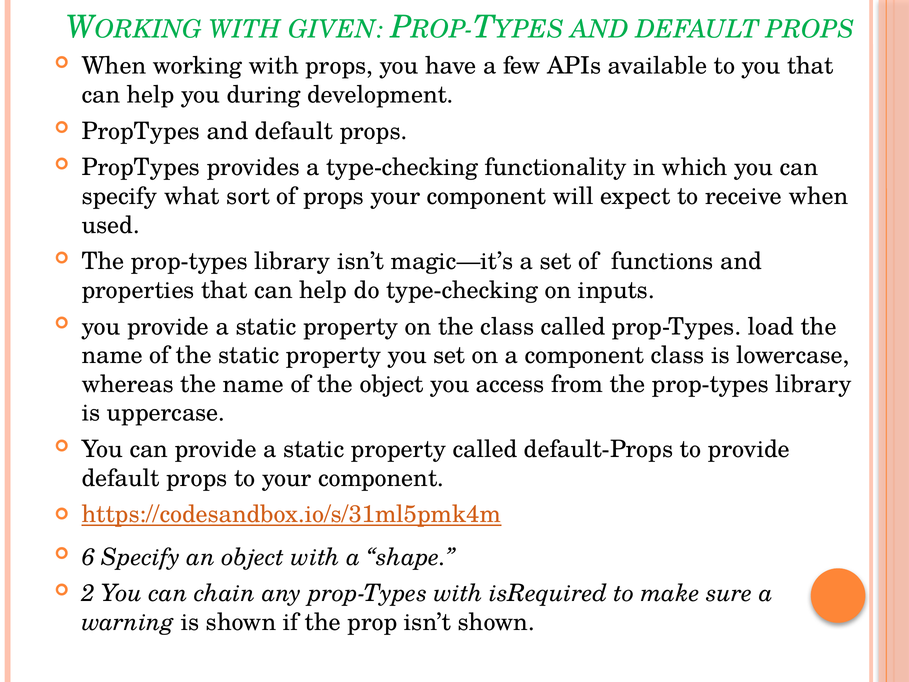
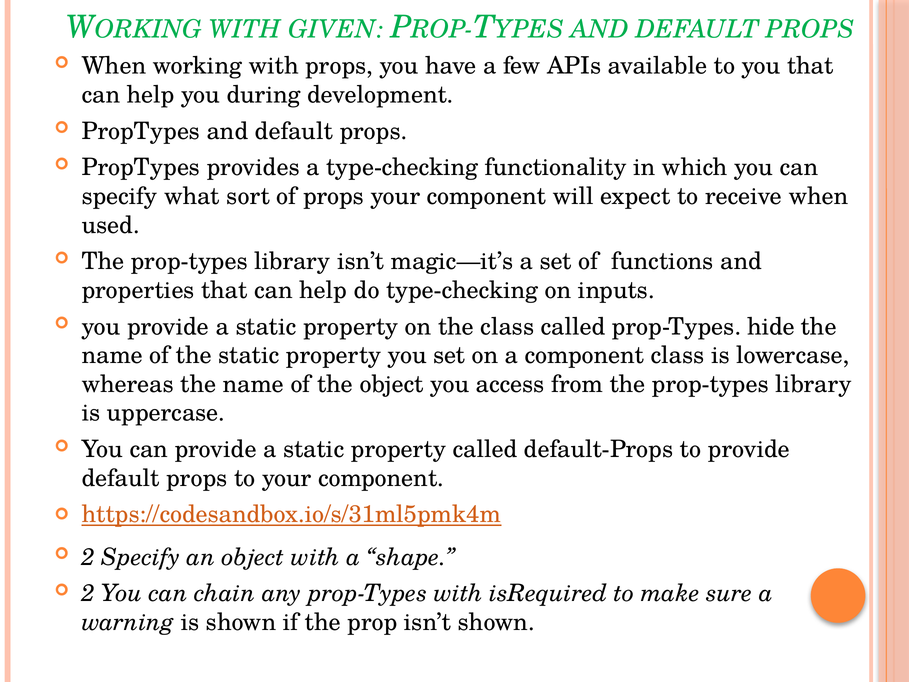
load: load -> hide (771, 327)
6: 6 -> 2 (88, 557)
